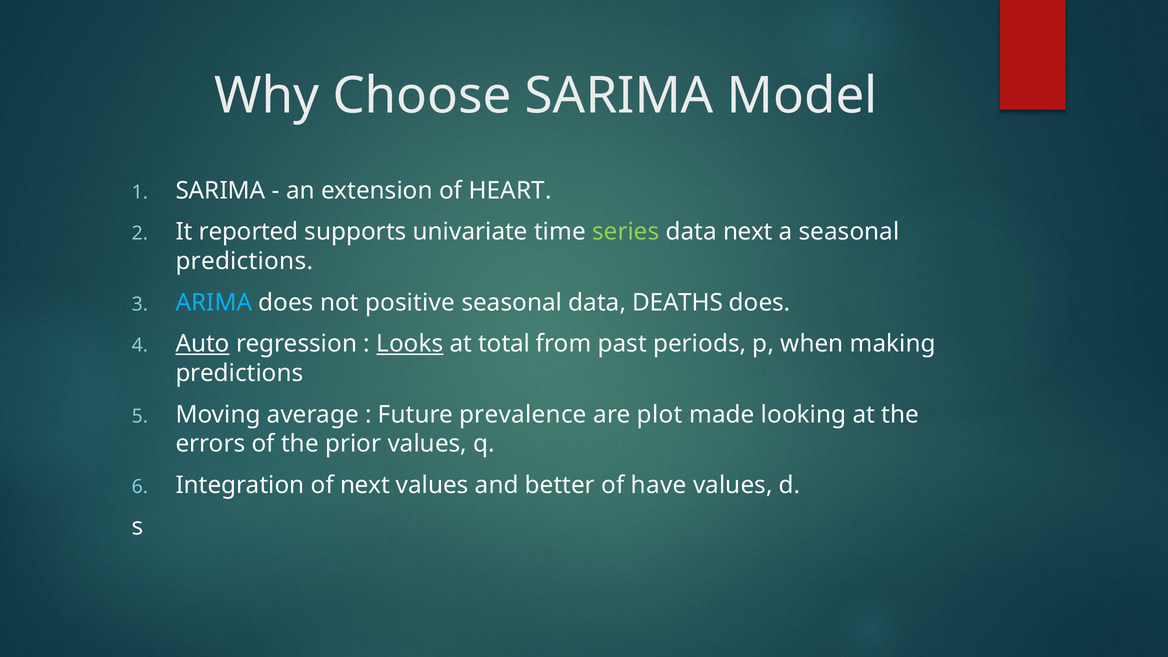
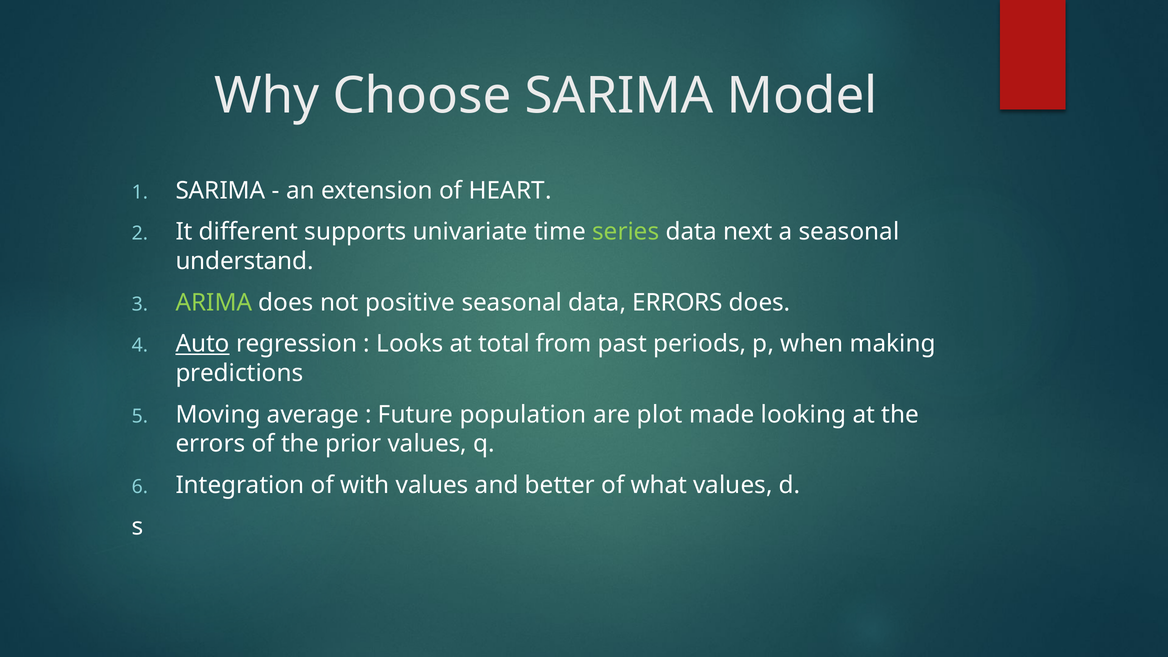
reported: reported -> different (249, 232)
predictions: predictions -> understand (245, 261)
ARIMA colour: light blue -> light green (214, 303)
data DEATHS: DEATHS -> ERRORS (678, 303)
Looks underline: present -> none (410, 344)
prevalence: prevalence -> population (523, 415)
of next: next -> with (365, 485)
have: have -> what (659, 485)
